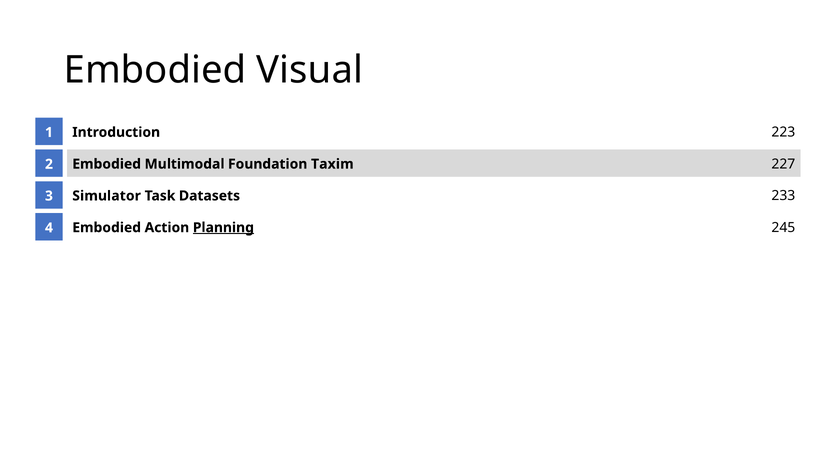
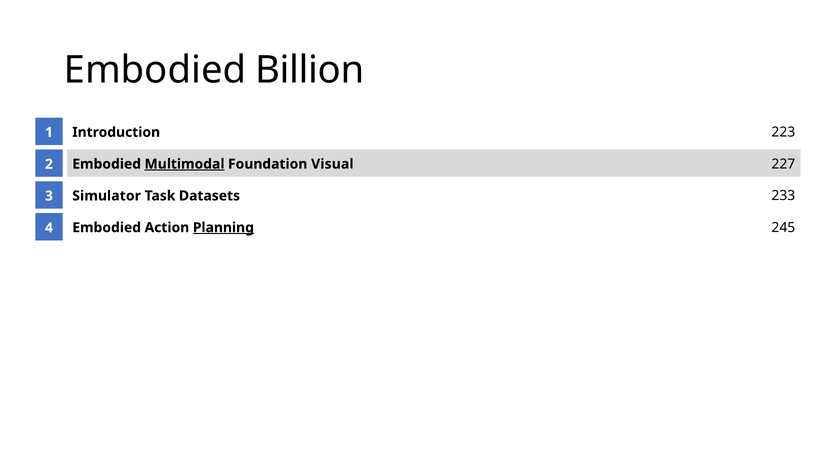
Visual: Visual -> Billion (310, 70)
Multimodal underline: none -> present (185, 164)
Taxim: Taxim -> Visual (332, 164)
